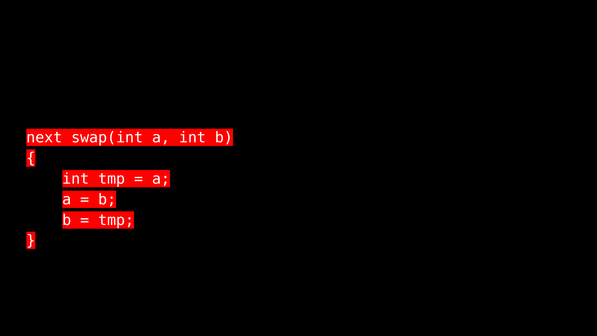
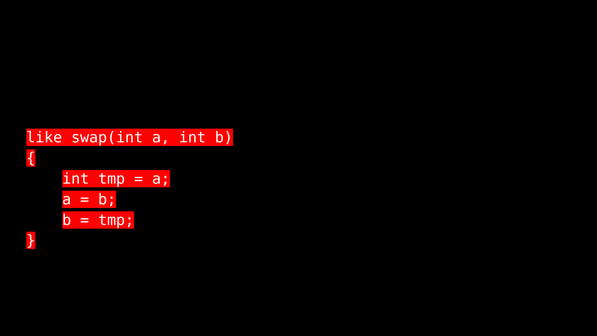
next: next -> like (44, 138)
